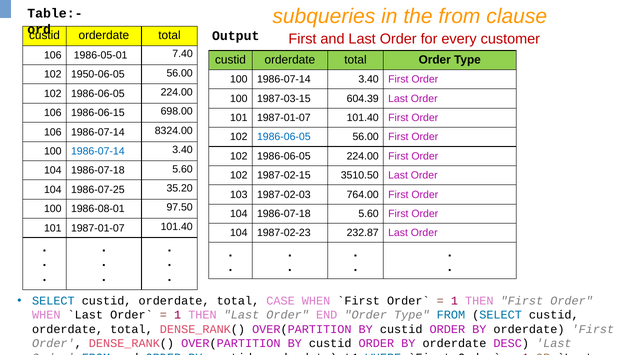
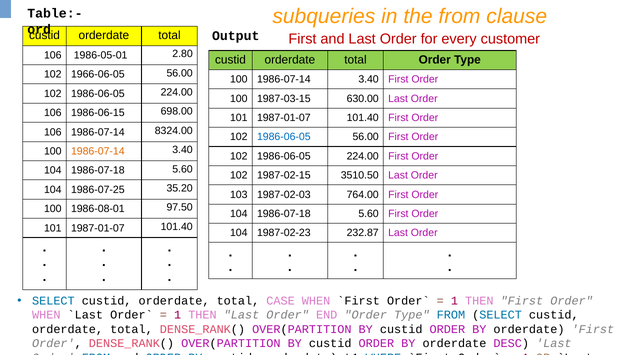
7.40: 7.40 -> 2.80 (183, 54)
1950-06-05: 1950-06-05 -> 1966-06-05 (98, 74)
604.39: 604.39 -> 630.00 (363, 99)
1986-07-14 colour: blue -> orange (98, 151)
